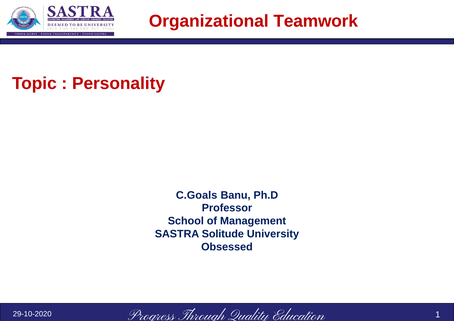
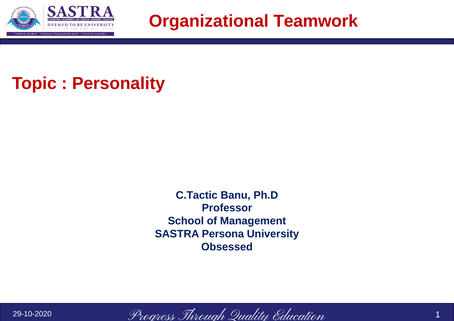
C.Goals: C.Goals -> C.Tactic (197, 195)
Solitude: Solitude -> Persona (223, 234)
